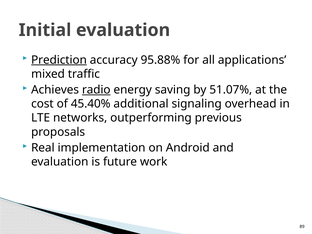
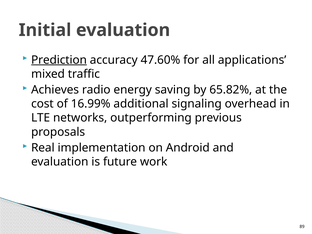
95.88%: 95.88% -> 47.60% (160, 60)
radio underline: present -> none (96, 90)
51.07%: 51.07% -> 65.82% (231, 90)
45.40%: 45.40% -> 16.99% (91, 104)
